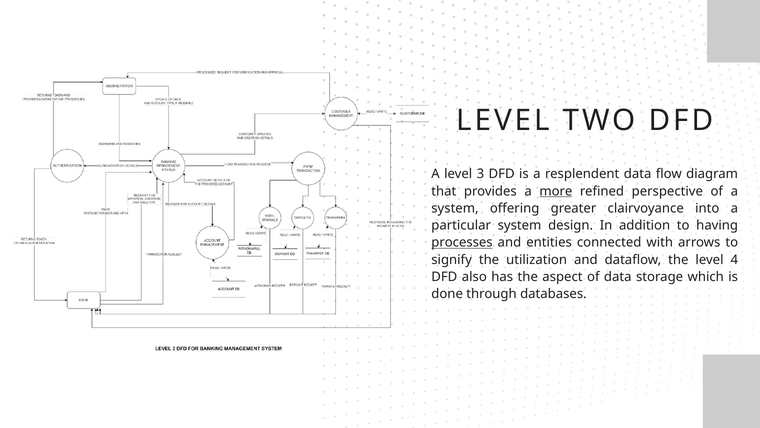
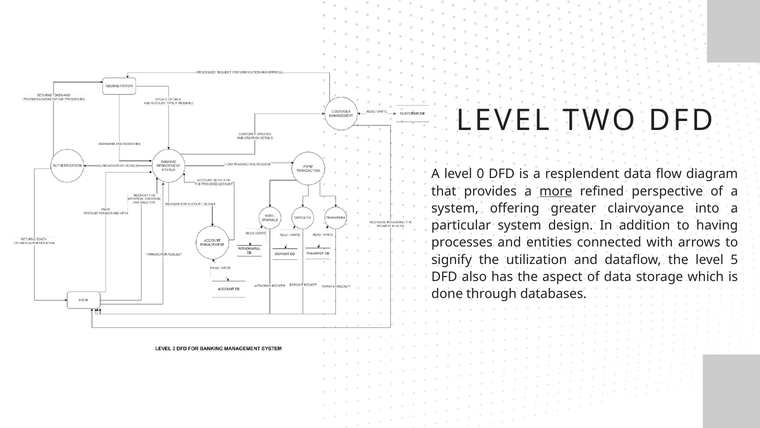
3: 3 -> 0 (480, 174)
processes underline: present -> none (462, 242)
4: 4 -> 5 (734, 259)
